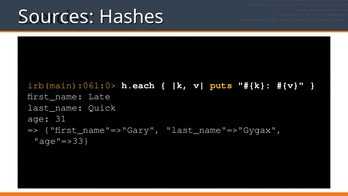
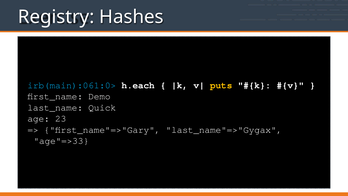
Sources: Sources -> Registry (56, 17)
irb(main):061:0> colour: yellow -> light blue (72, 85)
Late: Late -> Demo (99, 96)
31: 31 -> 23 (61, 118)
